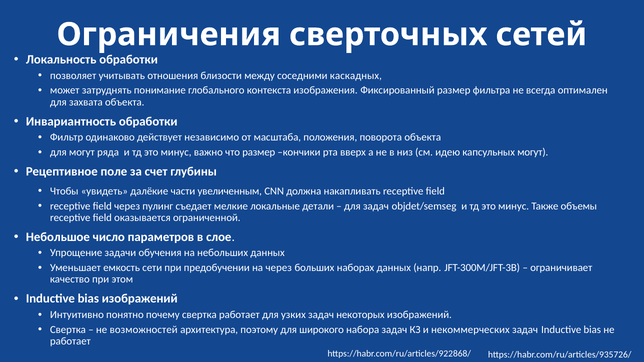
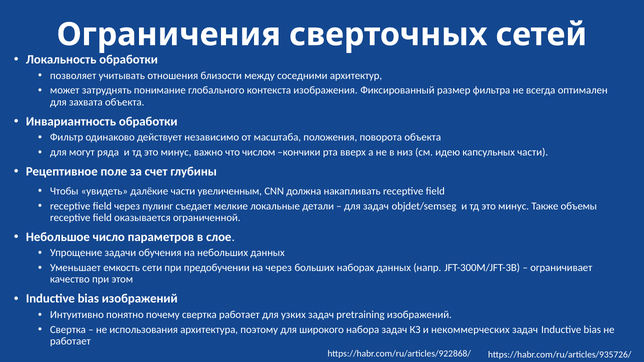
каскадных: каскадных -> архитектур (356, 76)
что размер: размер -> числом (259, 152)
капсульных могут: могут -> части (533, 152)
некоторых: некоторых -> pretraining (360, 315)
возможностей: возможностей -> использования (144, 330)
